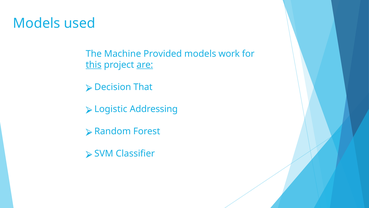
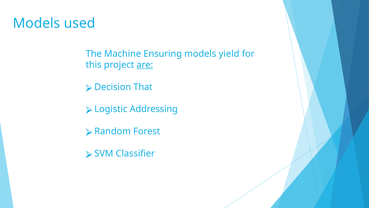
Provided: Provided -> Ensuring (163, 54)
work: work -> yield (229, 54)
this underline: present -> none (94, 65)
